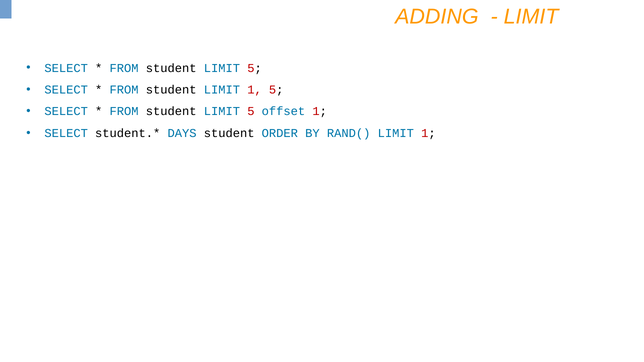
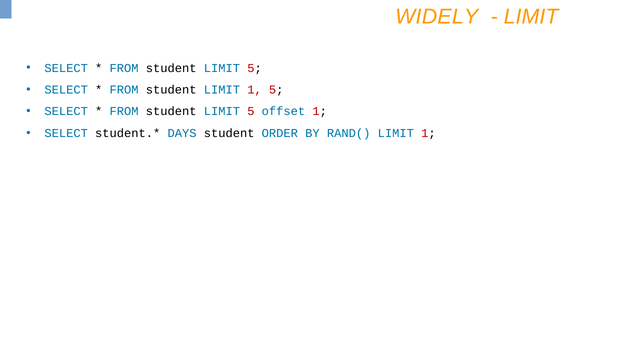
ADDING: ADDING -> WIDELY (437, 17)
